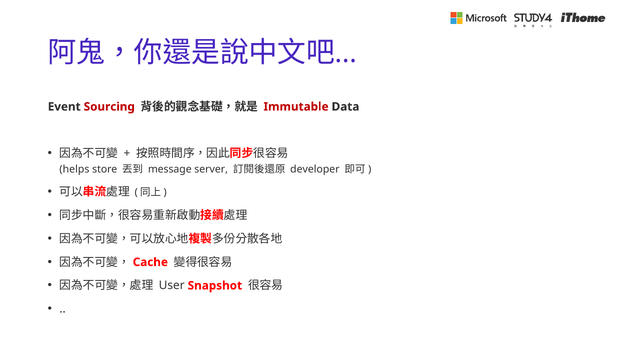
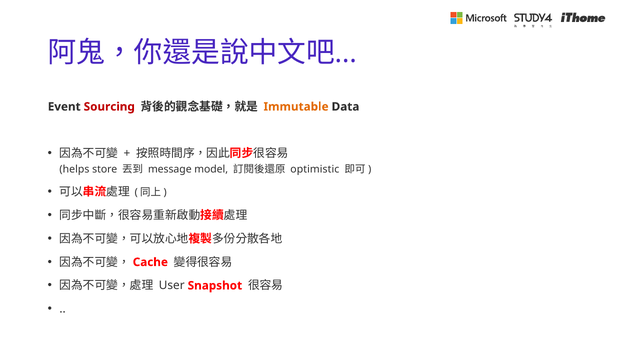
Immutable colour: red -> orange (296, 107)
server: server -> model (211, 169)
developer: developer -> optimistic (315, 169)
